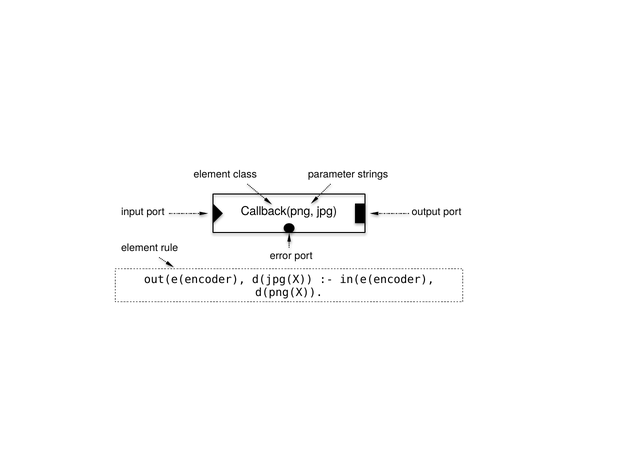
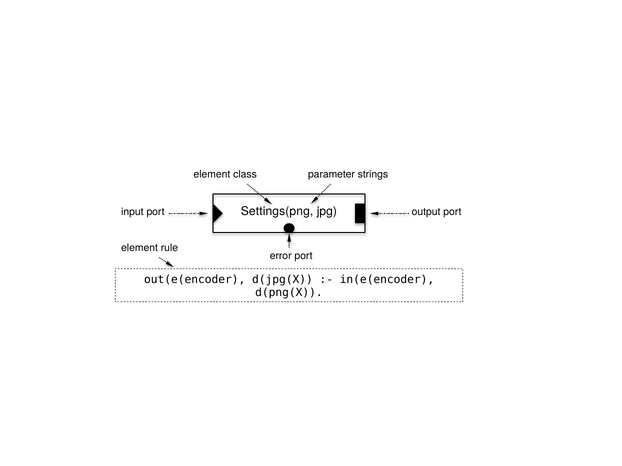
Callback(png: Callback(png -> Settings(png (277, 211)
